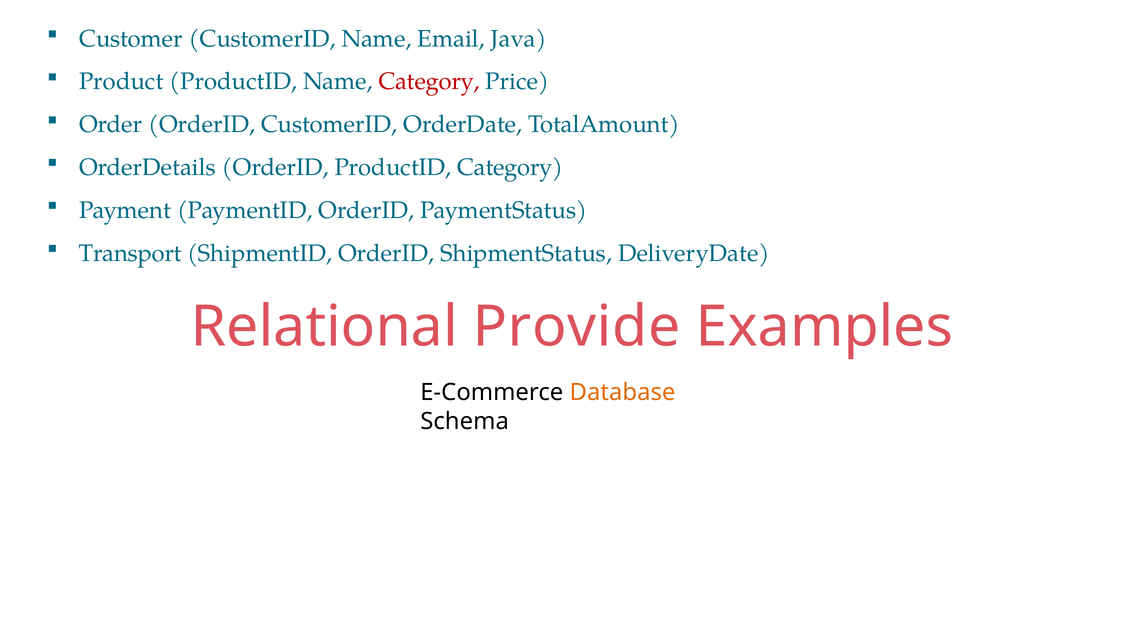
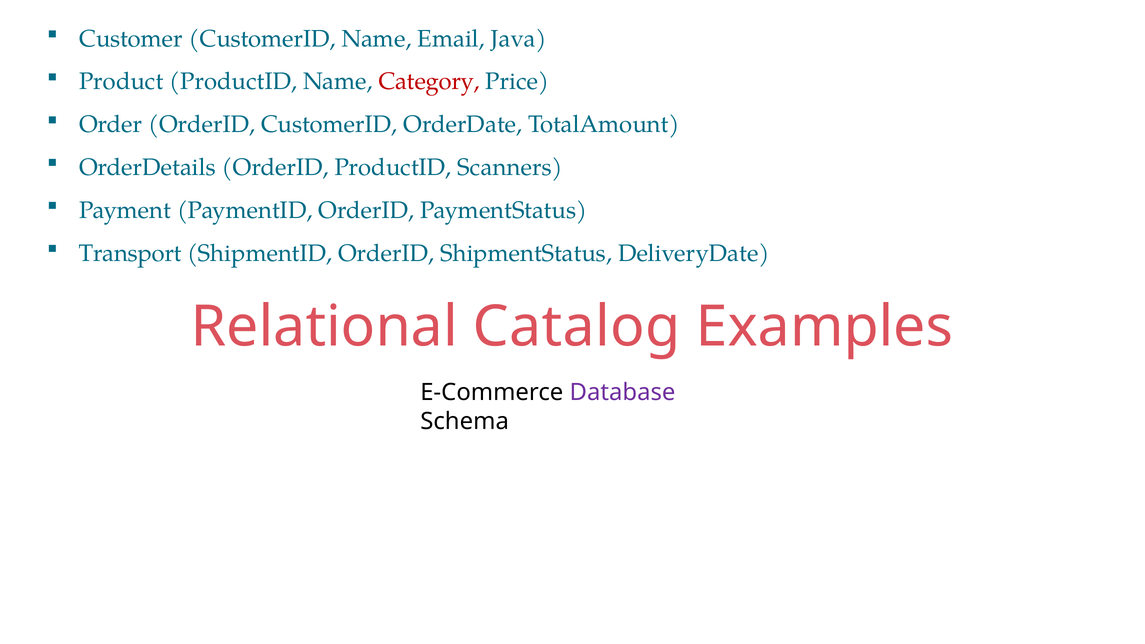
ProductID Category: Category -> Scanners (510, 167)
Provide: Provide -> Catalog (577, 327)
Database colour: orange -> purple (623, 393)
